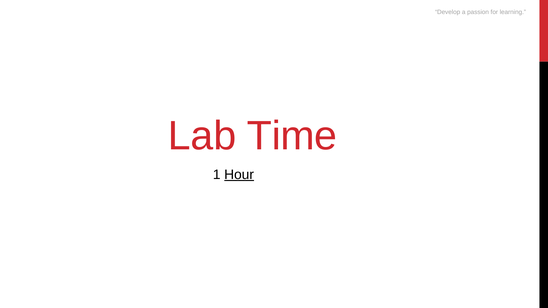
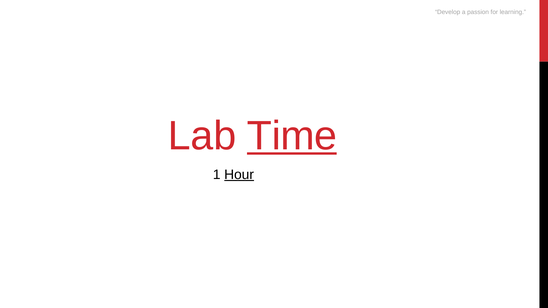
Time underline: none -> present (292, 136)
